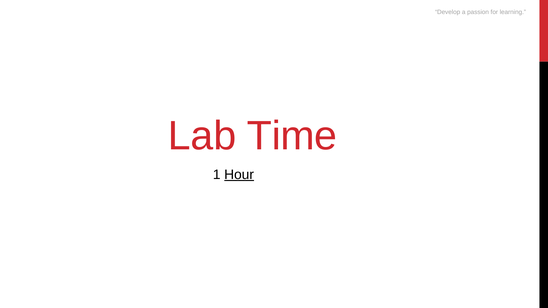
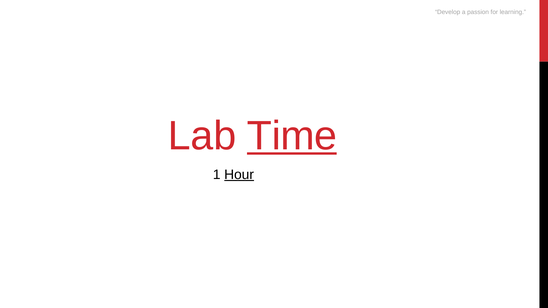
Time underline: none -> present (292, 136)
